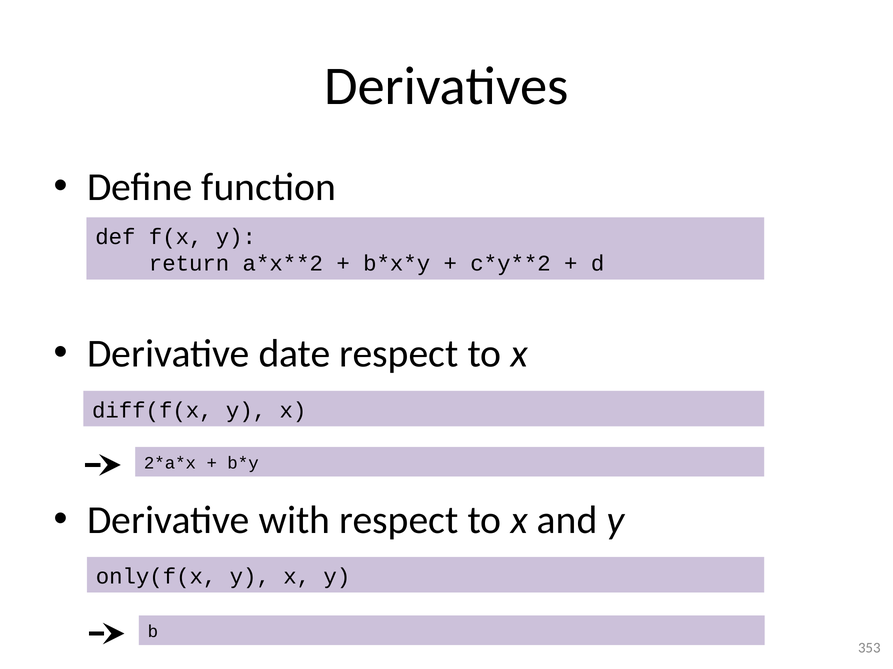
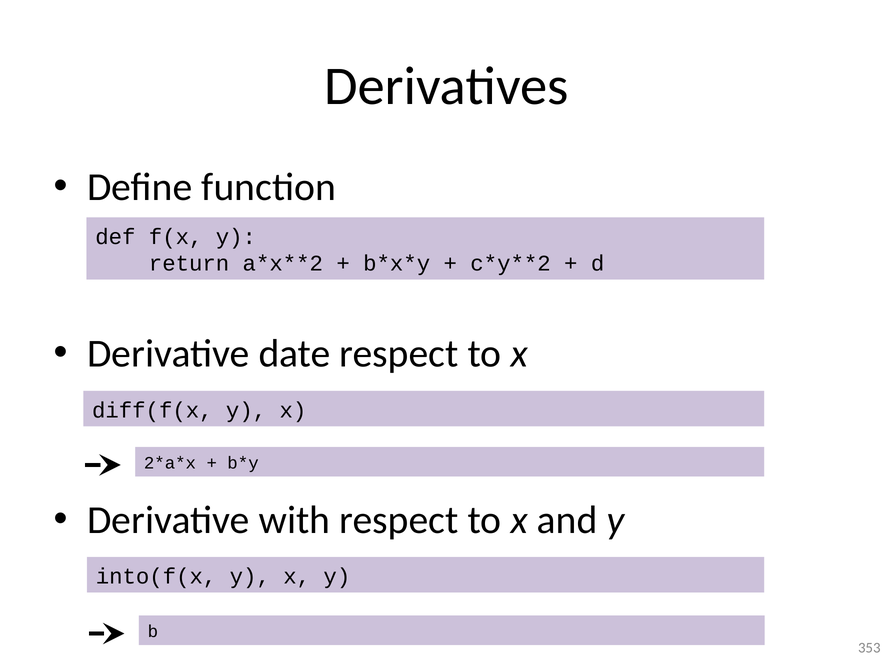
only(f(x: only(f(x -> into(f(x (156, 577)
